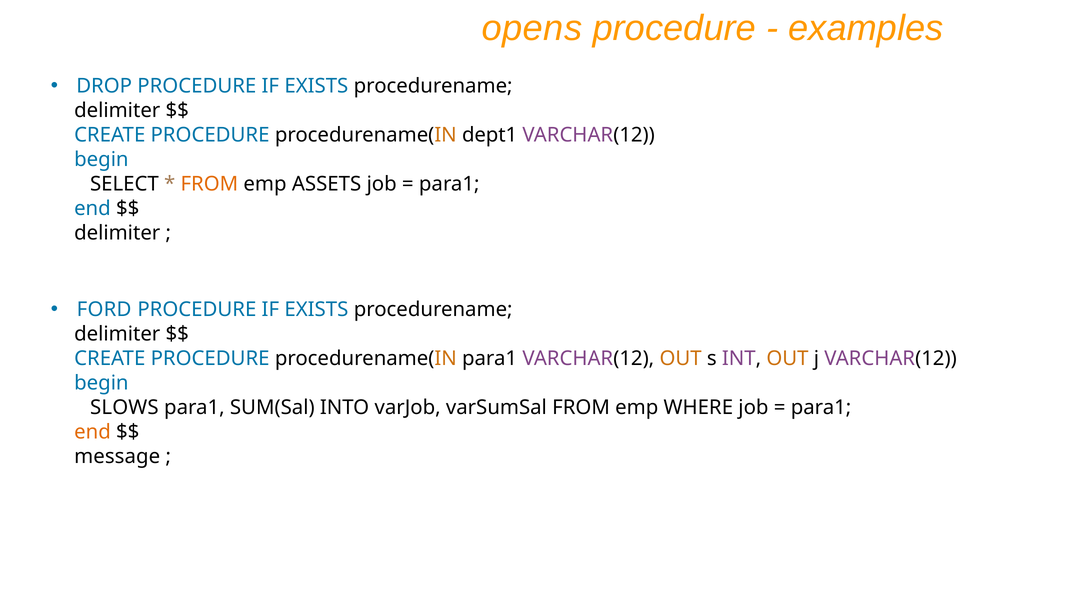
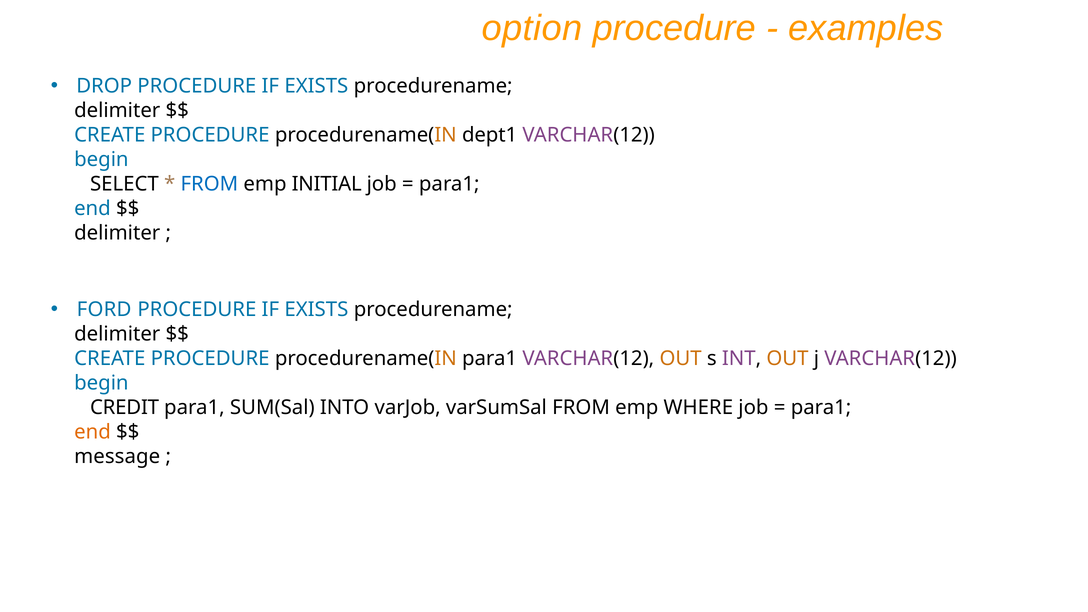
opens: opens -> option (532, 28)
FROM colour: orange -> blue (209, 184)
ASSETS: ASSETS -> INITIAL (327, 184)
SLOWS: SLOWS -> CREDIT (125, 407)
